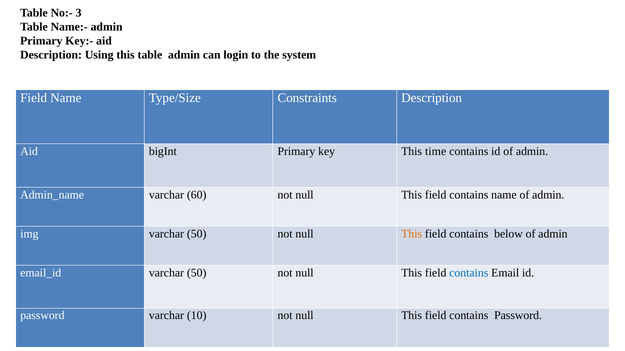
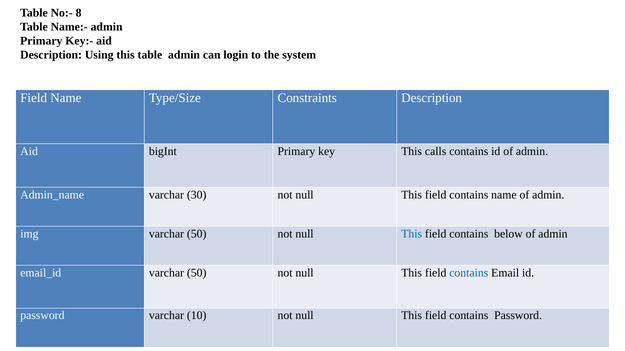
3: 3 -> 8 (79, 13)
time: time -> calls (436, 152)
60: 60 -> 30 (197, 195)
This colour: orange -> blue (412, 234)
